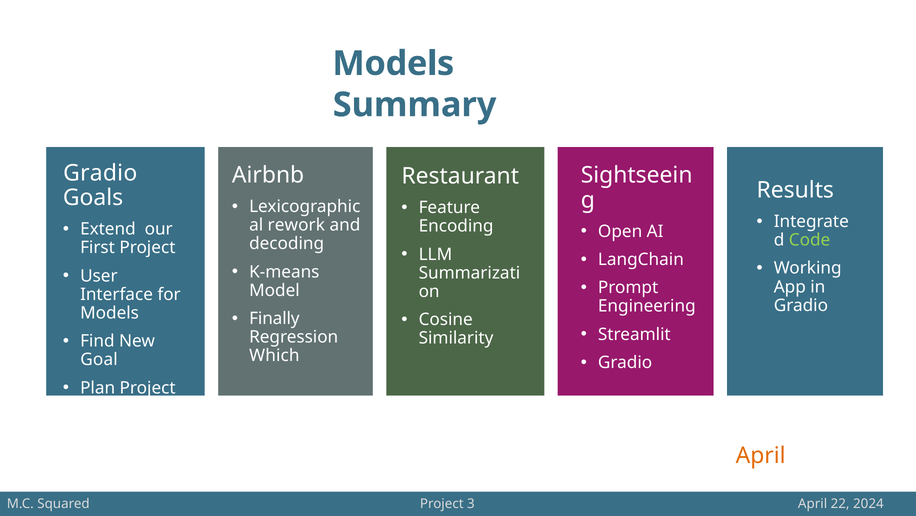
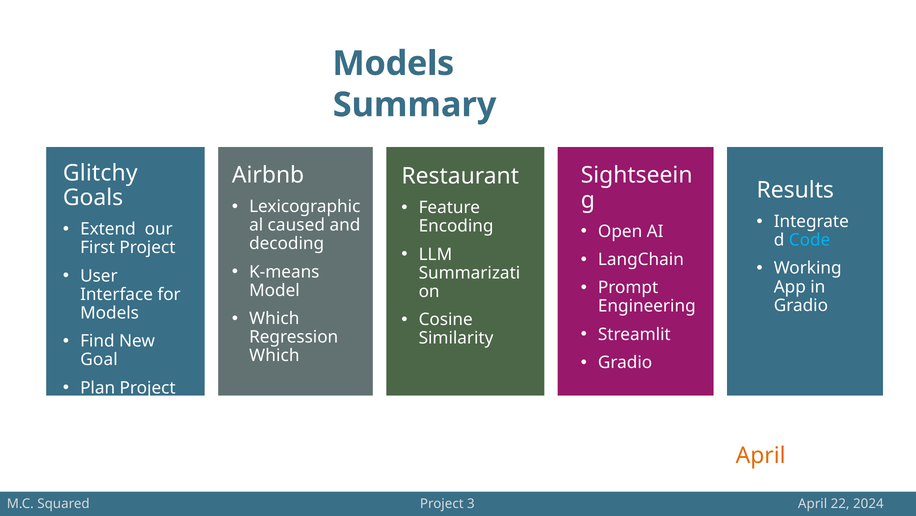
Gradio: Gradio -> Glitchy (100, 173)
rework: rework -> caused (296, 225)
Code colour: light green -> light blue (810, 240)
Finally: Finally -> Which (274, 318)
